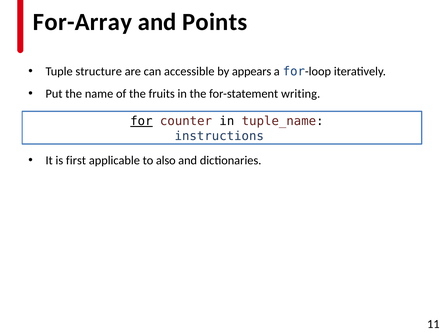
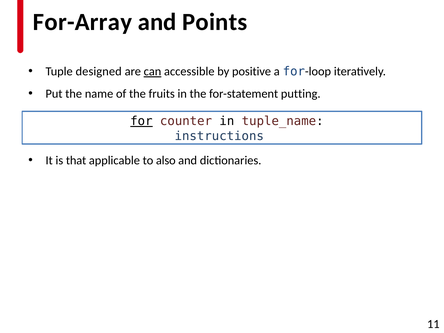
structure: structure -> designed (99, 71)
can underline: none -> present (152, 71)
appears: appears -> positive (252, 71)
writing: writing -> putting (301, 94)
first: first -> that (76, 160)
